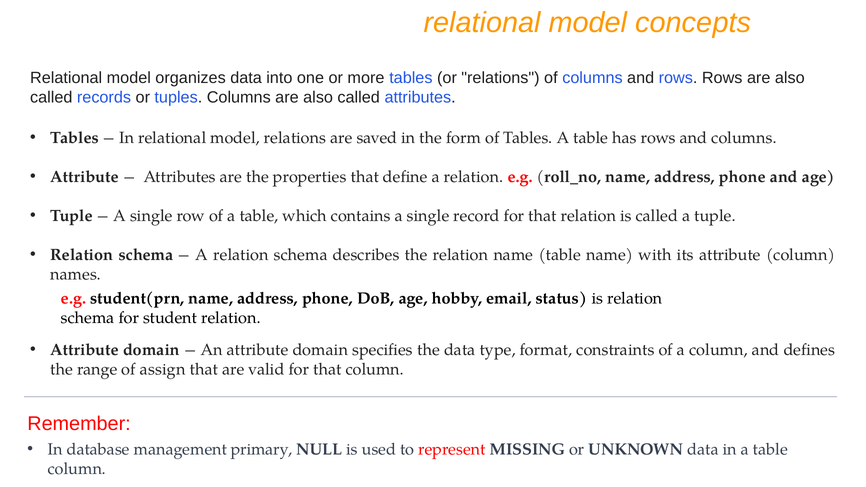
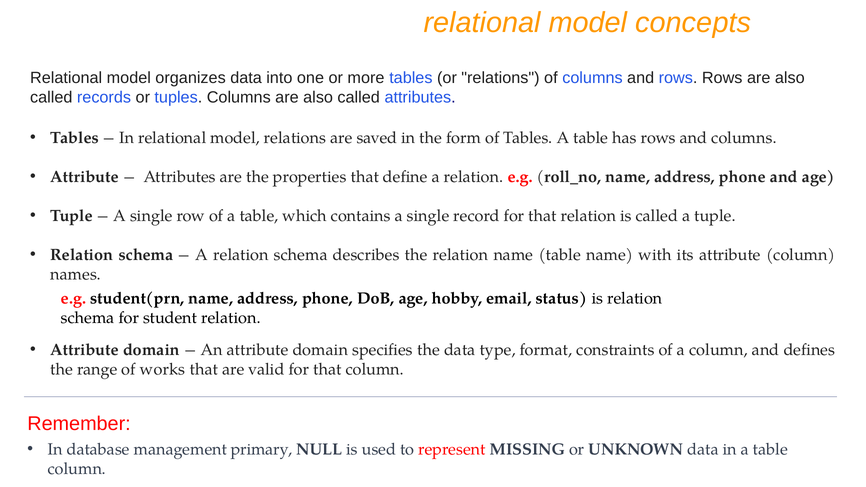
assign: assign -> works (163, 369)
